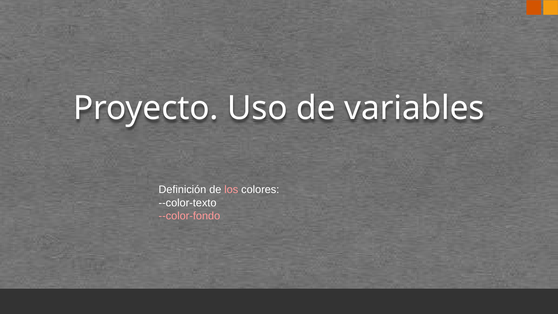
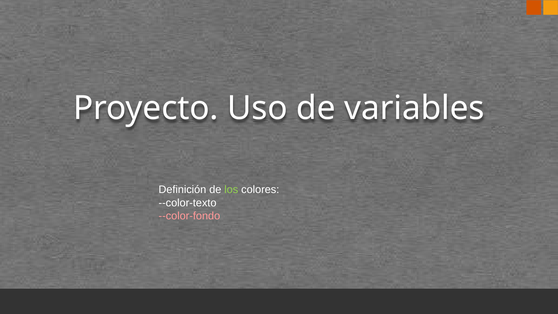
los colour: pink -> light green (231, 190)
